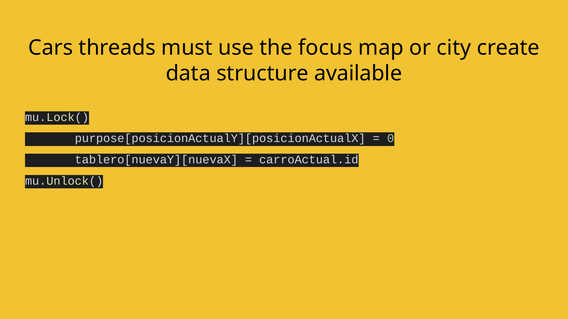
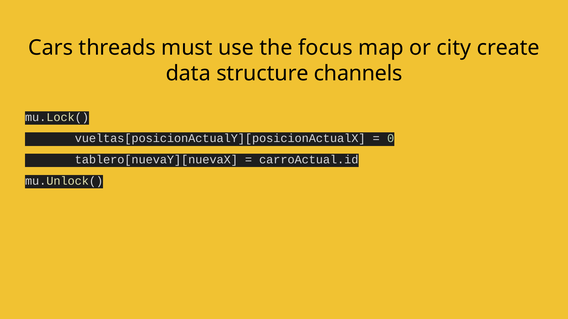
available: available -> channels (358, 73)
purpose[posicionActualY][posicionActualX: purpose[posicionActualY][posicionActualX -> vueltas[posicionActualY][posicionActualX (220, 139)
